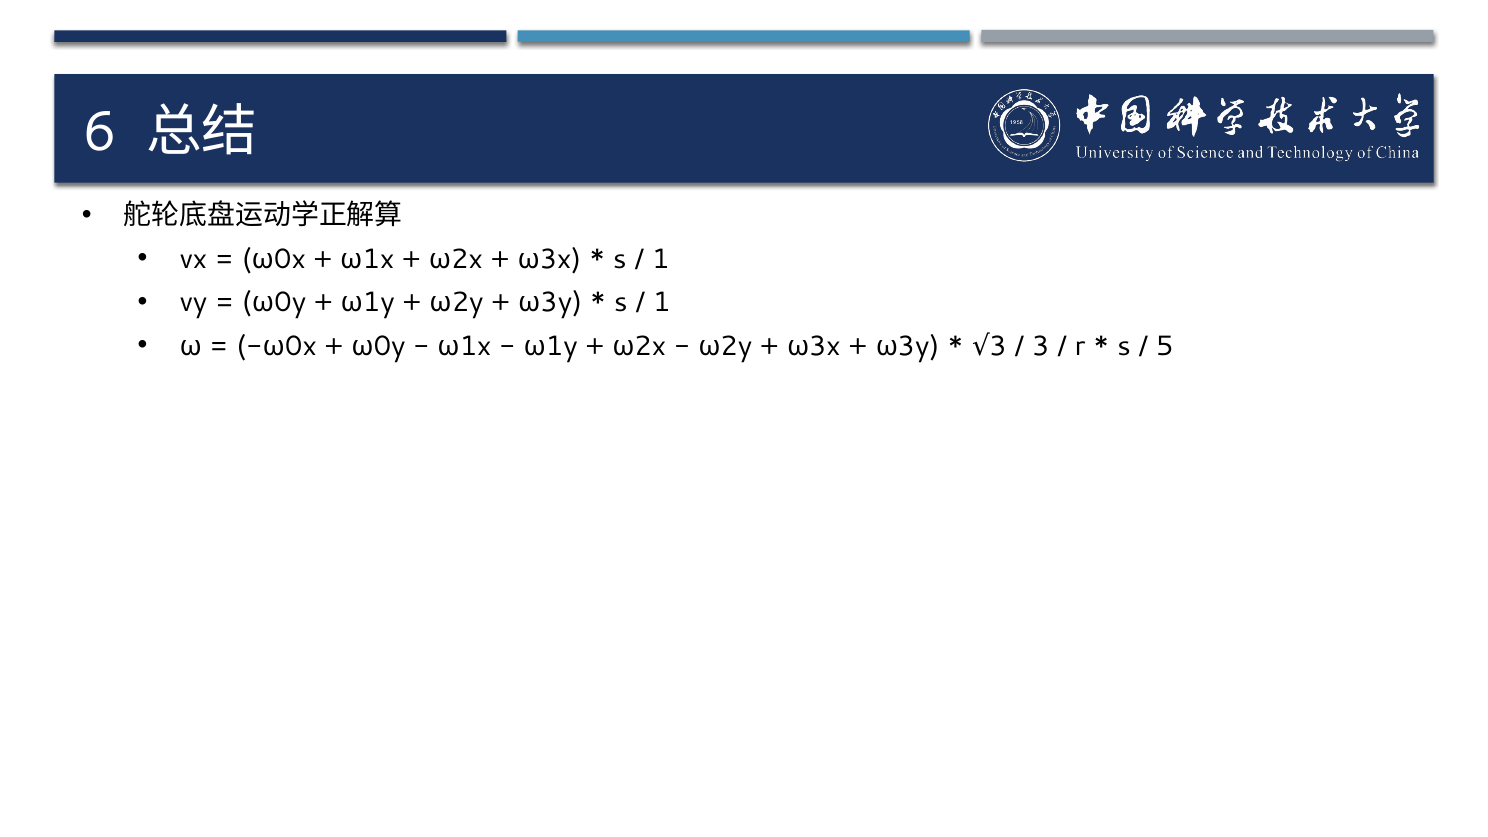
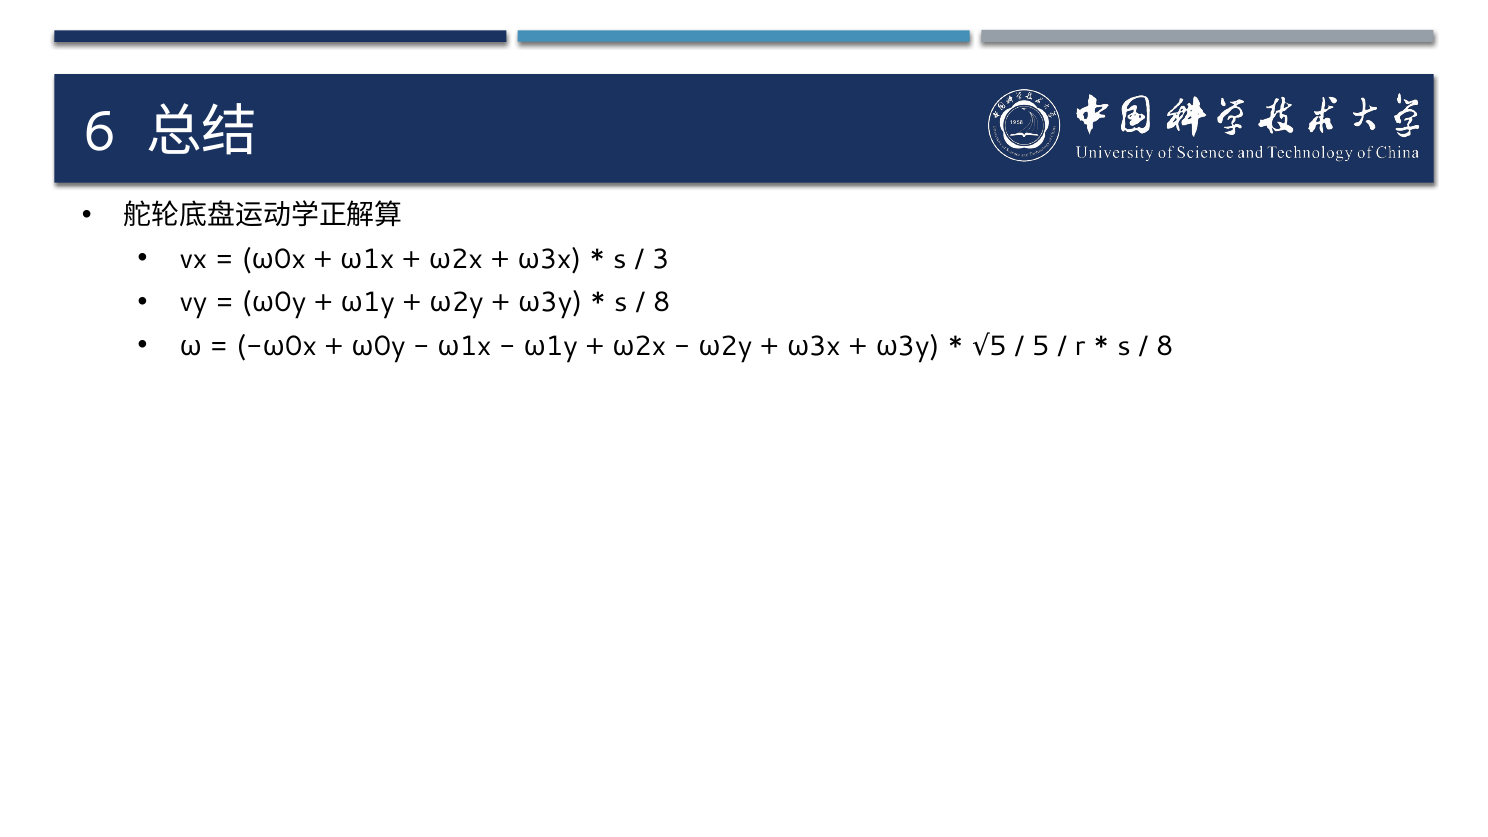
1: 1 -> 3 (661, 259)
1: 1 -> 8 (662, 302)
3: 3 -> 5 (998, 346)
3: 3 -> 5 (1041, 346)
5: 5 -> 8 (1165, 346)
